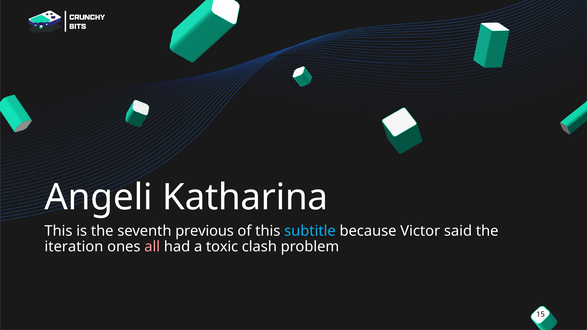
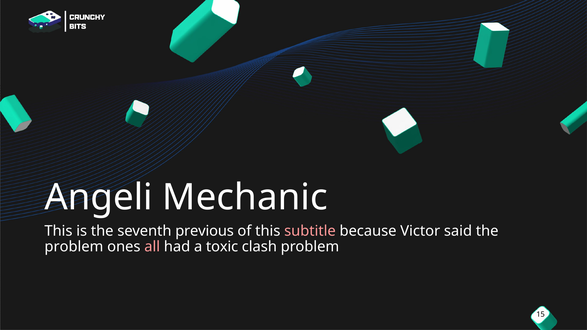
Katharina: Katharina -> Mechanic (245, 197)
subtitle colour: light blue -> pink (310, 231)
iteration: iteration -> problem (74, 247)
